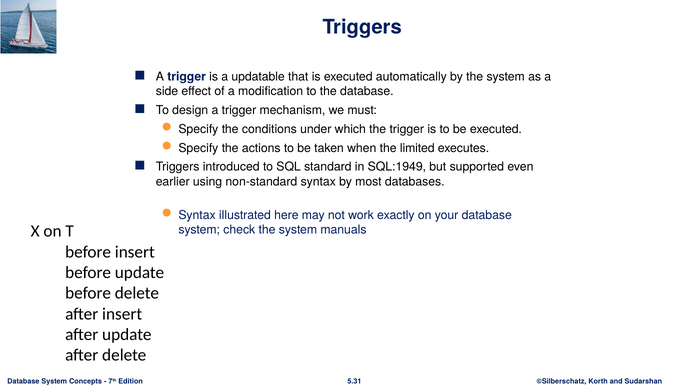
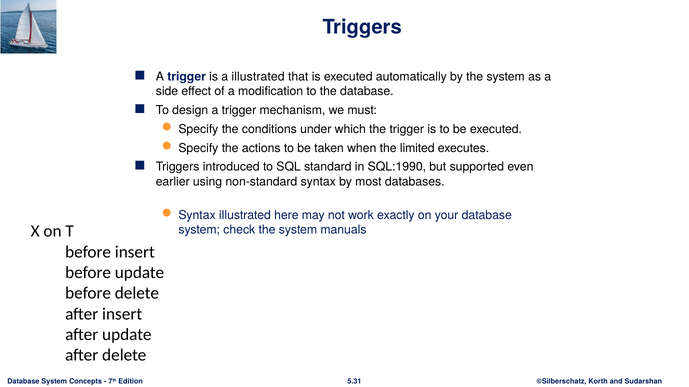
a updatable: updatable -> illustrated (258, 77)
SQL:1949: SQL:1949 -> SQL:1990 (397, 167)
